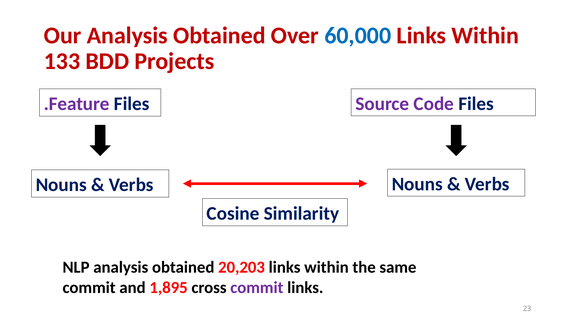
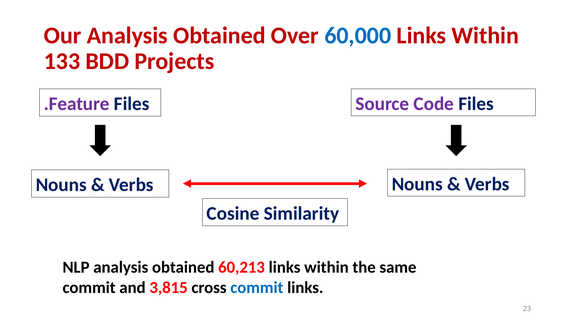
20,203: 20,203 -> 60,213 (242, 267)
1,895: 1,895 -> 3,815 (169, 287)
commit colour: purple -> blue (257, 287)
